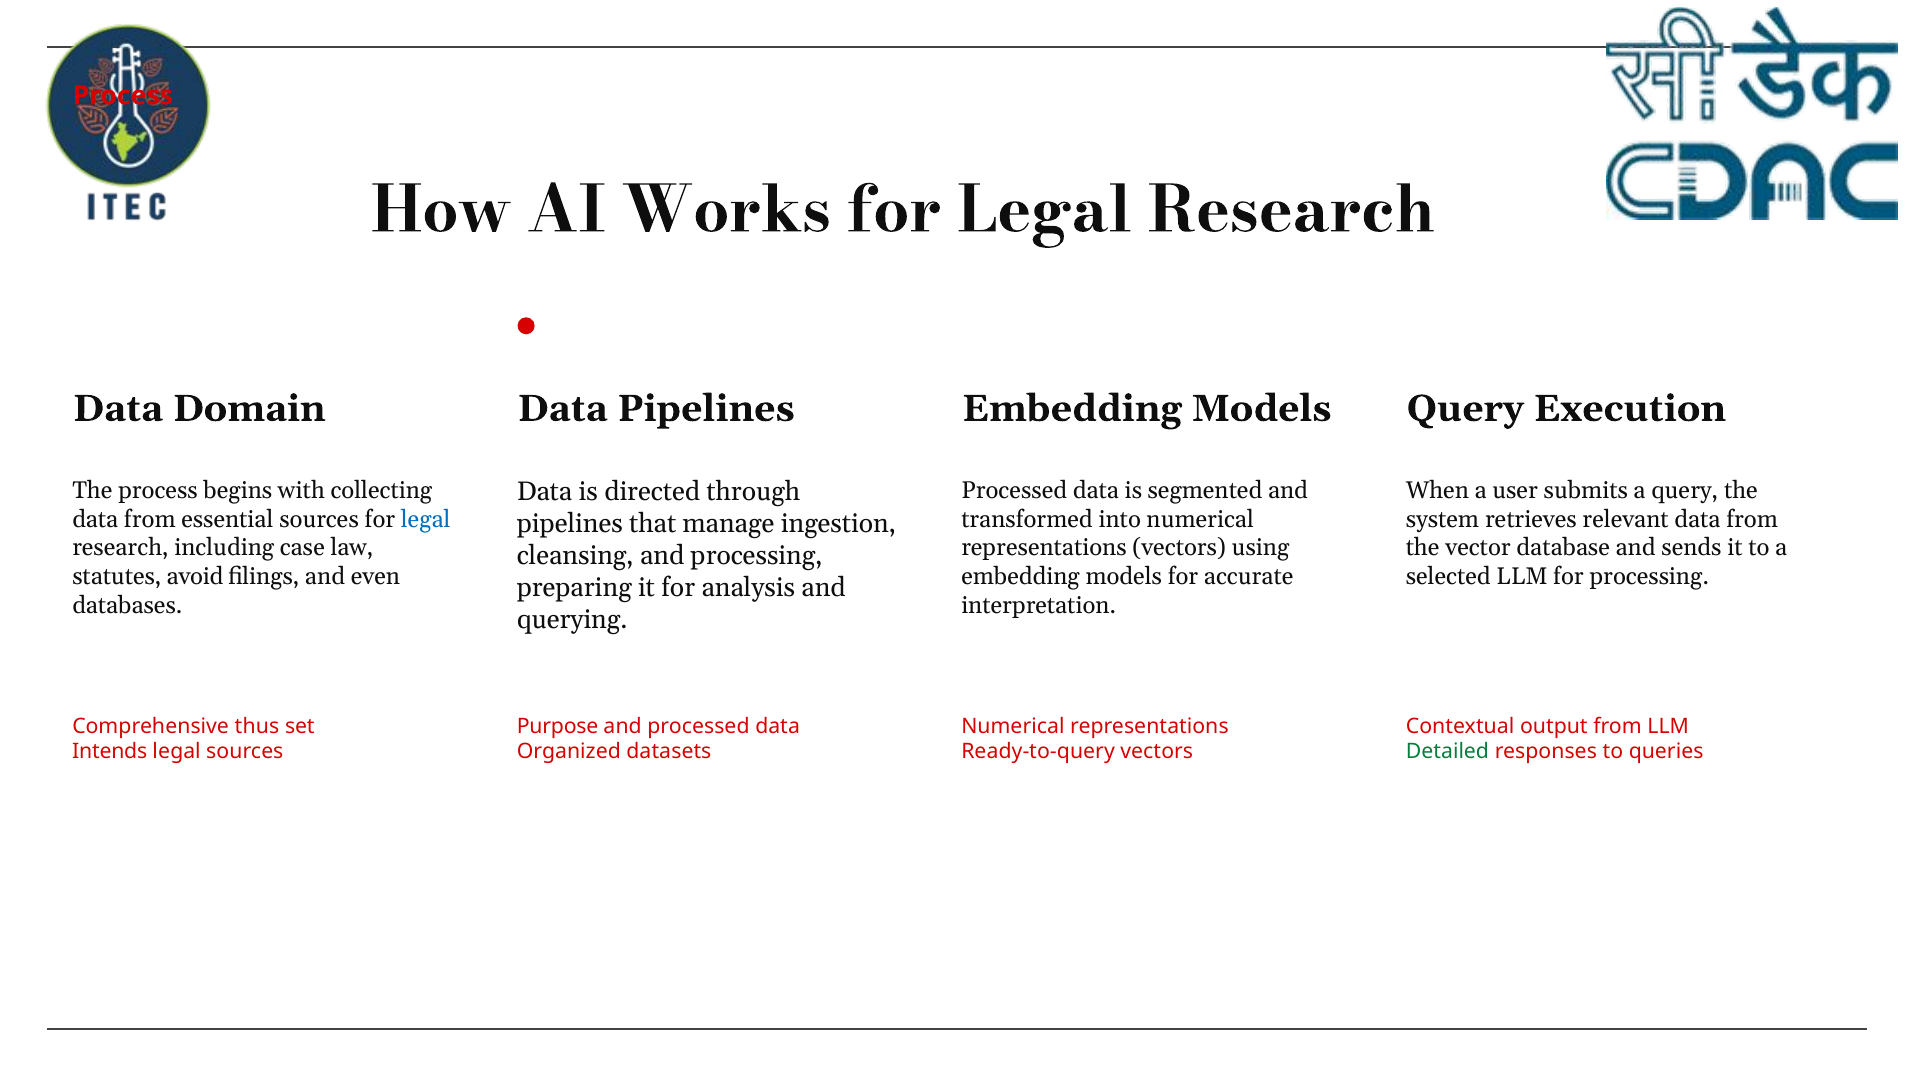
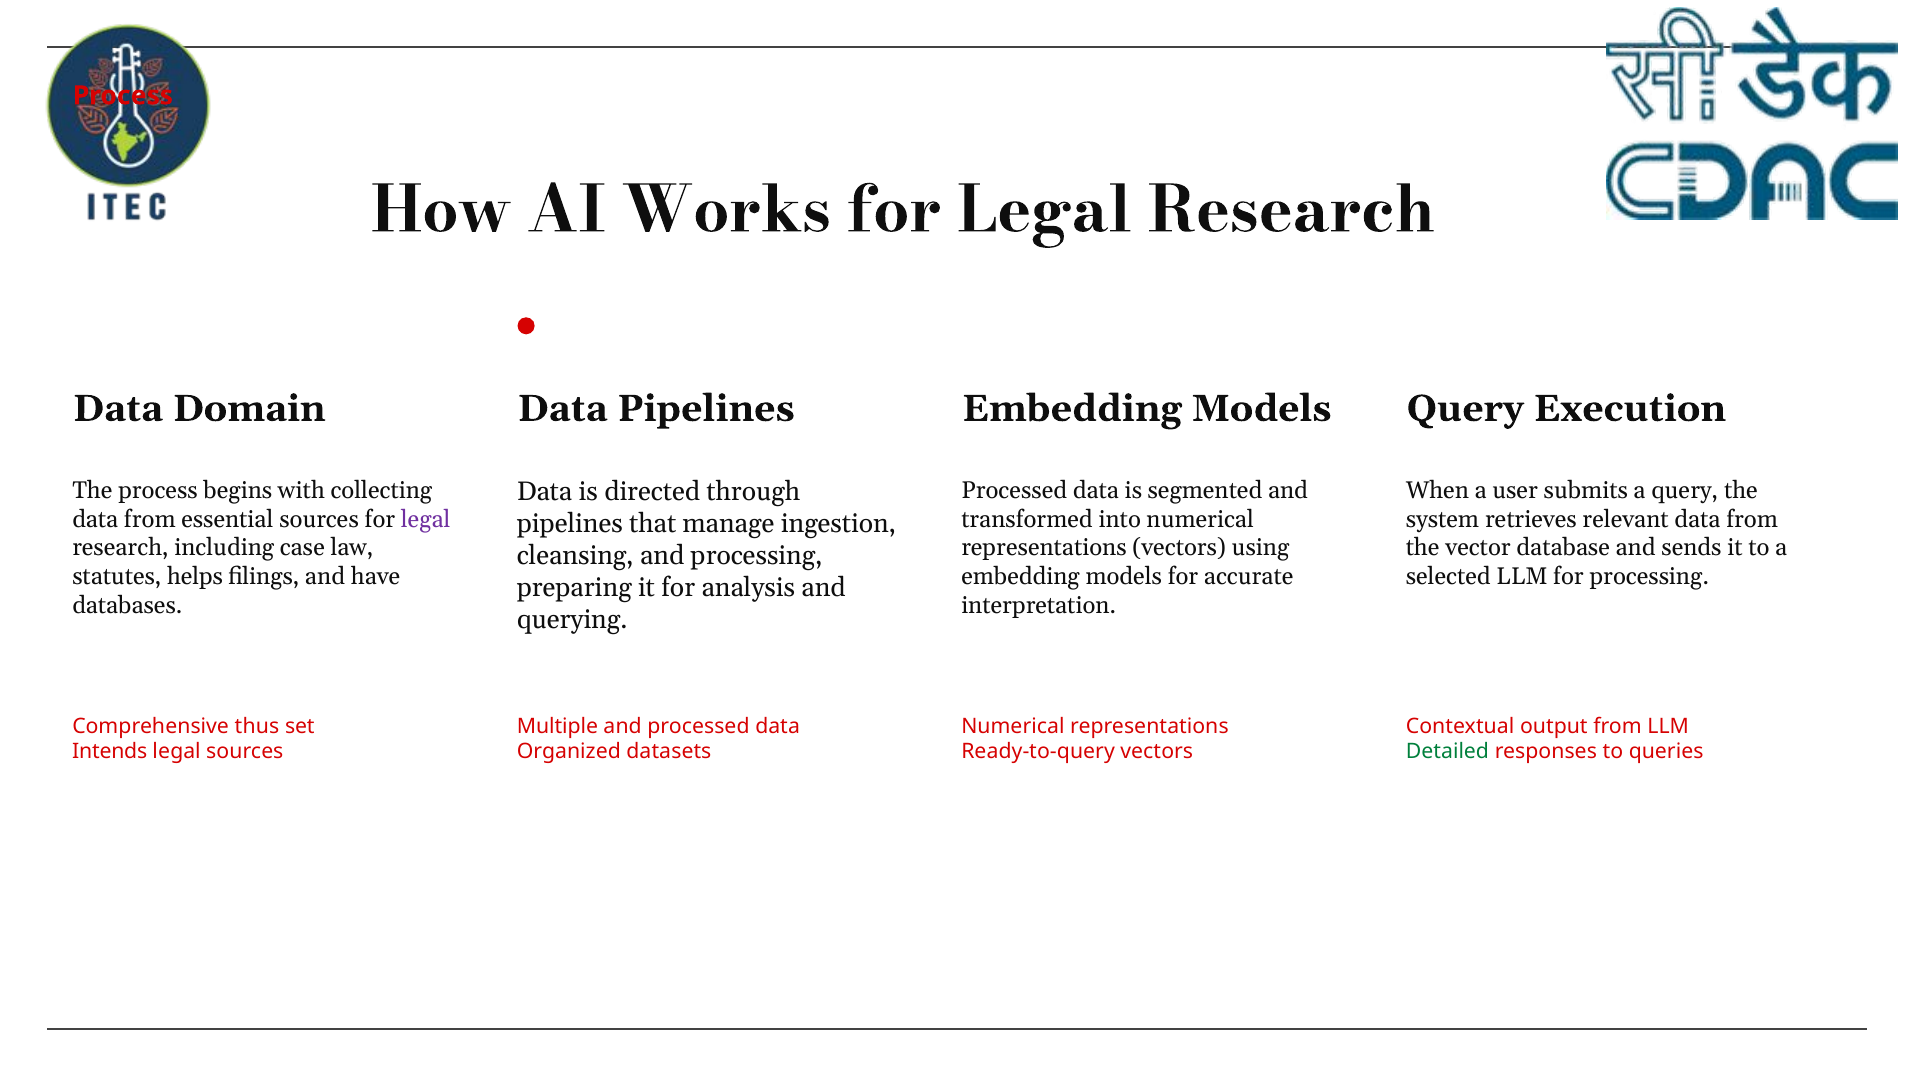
legal colour: blue -> purple (426, 519)
avoid: avoid -> helps (195, 577)
even: even -> have (376, 577)
Purpose: Purpose -> Multiple (557, 726)
